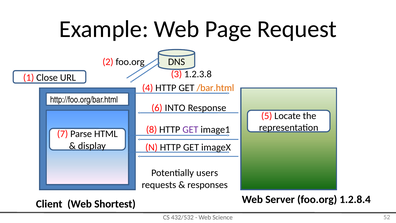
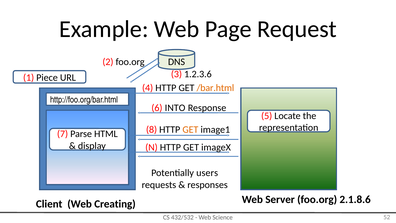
1.2.3.8: 1.2.3.8 -> 1.2.3.6 (198, 74)
Close: Close -> Piece (47, 77)
GET colour: purple -> orange (190, 130)
Shortest: Shortest -> Creating (115, 204)
1.2.8.4: 1.2.8.4 -> 2.1.8.6 (355, 199)
